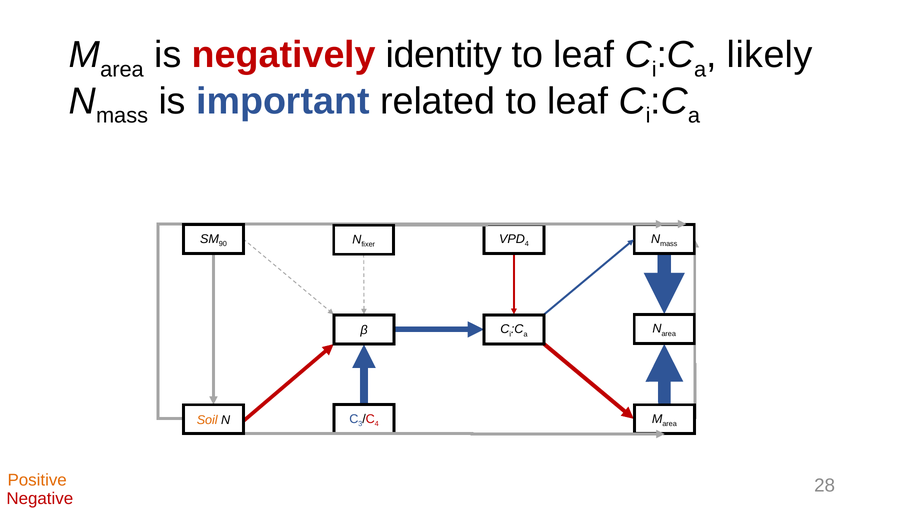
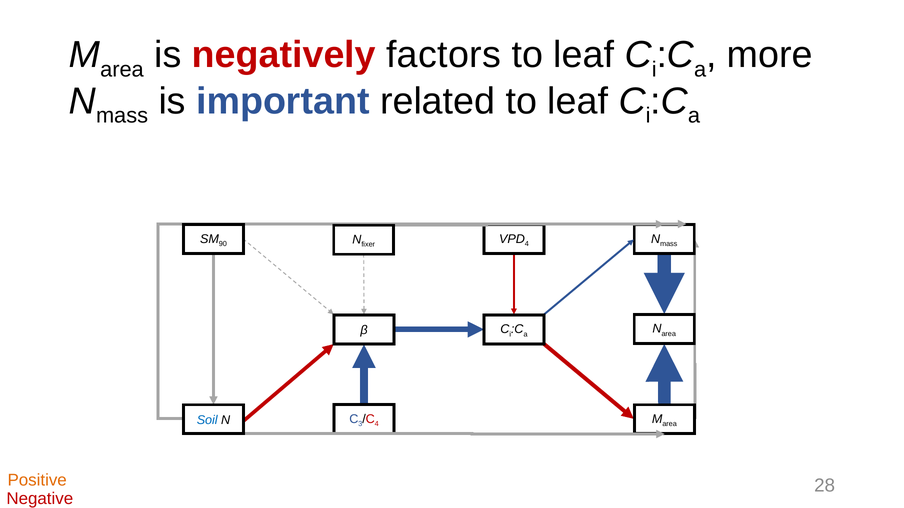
identity: identity -> factors (444, 55)
likely: likely -> more (770, 55)
Soil colour: orange -> blue (207, 420)
